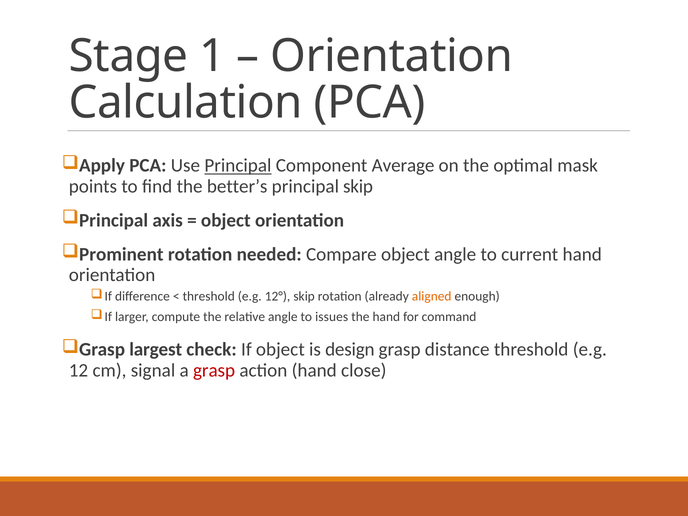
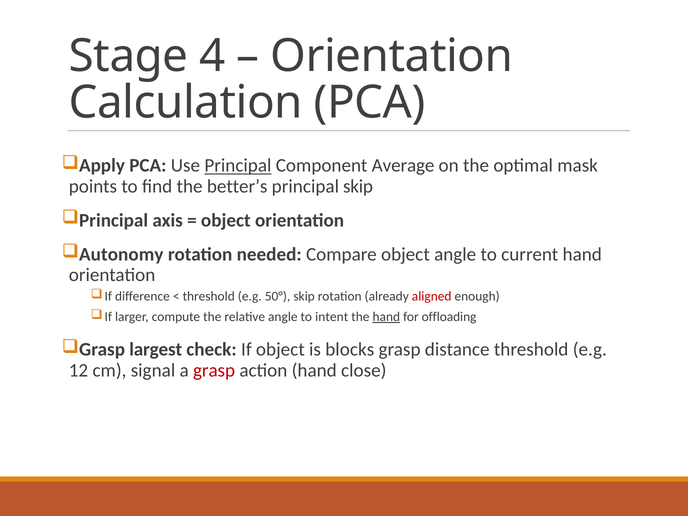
1: 1 -> 4 (212, 56)
Prominent: Prominent -> Autonomy (121, 254)
12°: 12° -> 50° (278, 296)
aligned colour: orange -> red (432, 296)
issues: issues -> intent (332, 317)
hand underline: none -> present (386, 317)
command: command -> offloading (449, 317)
design: design -> blocks (350, 350)
